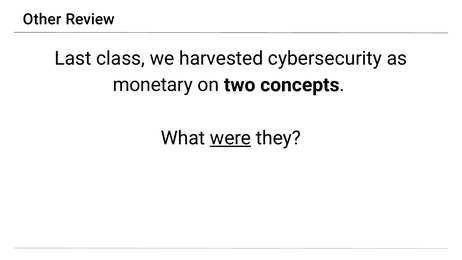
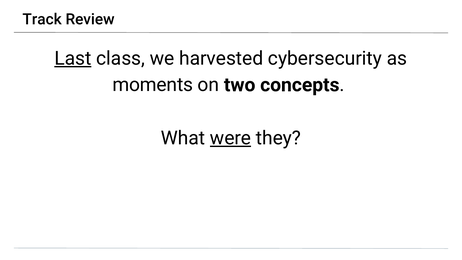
Other: Other -> Track (42, 20)
Last underline: none -> present (73, 58)
monetary: monetary -> moments (153, 85)
